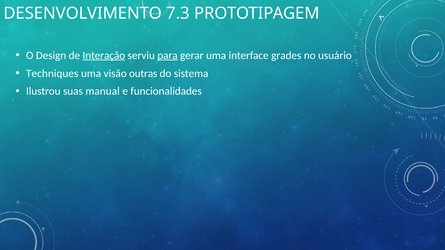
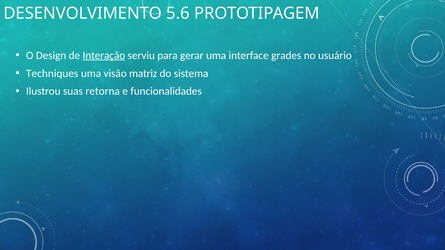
7.3: 7.3 -> 5.6 (178, 13)
para underline: present -> none (168, 55)
outras: outras -> matriz (143, 73)
manual: manual -> retorna (103, 91)
